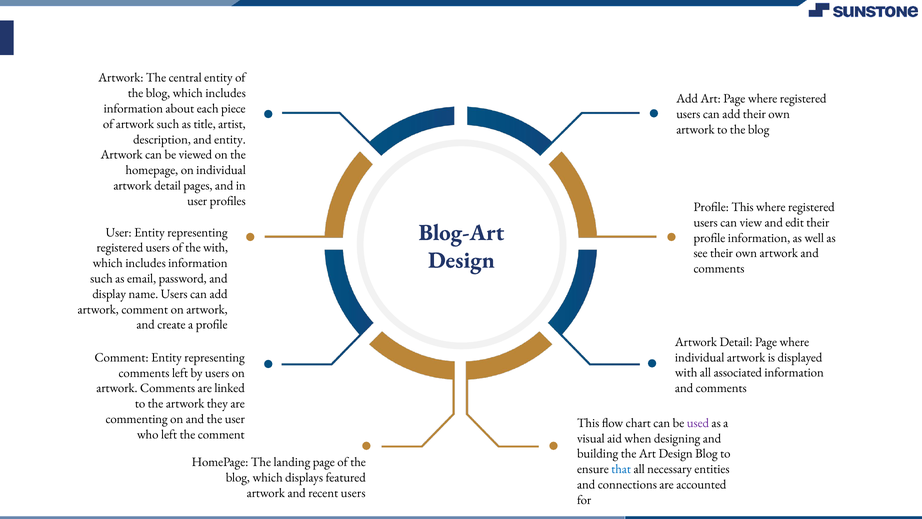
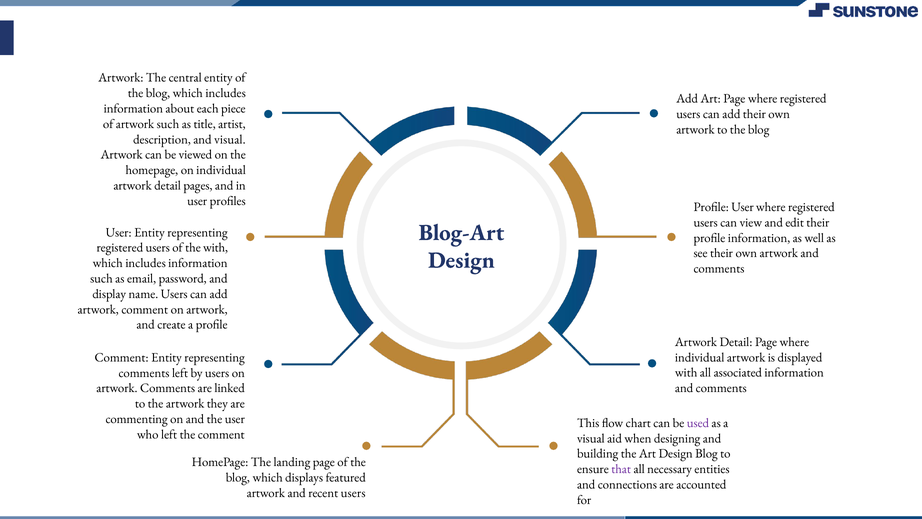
and entity: entity -> visual (230, 139)
Profile This: This -> User (743, 207)
that colour: blue -> purple (621, 469)
